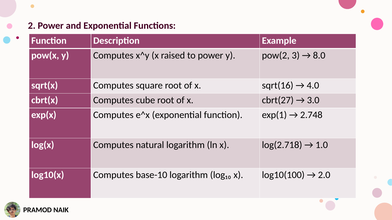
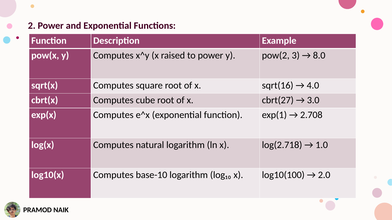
2.748: 2.748 -> 2.708 (311, 115)
